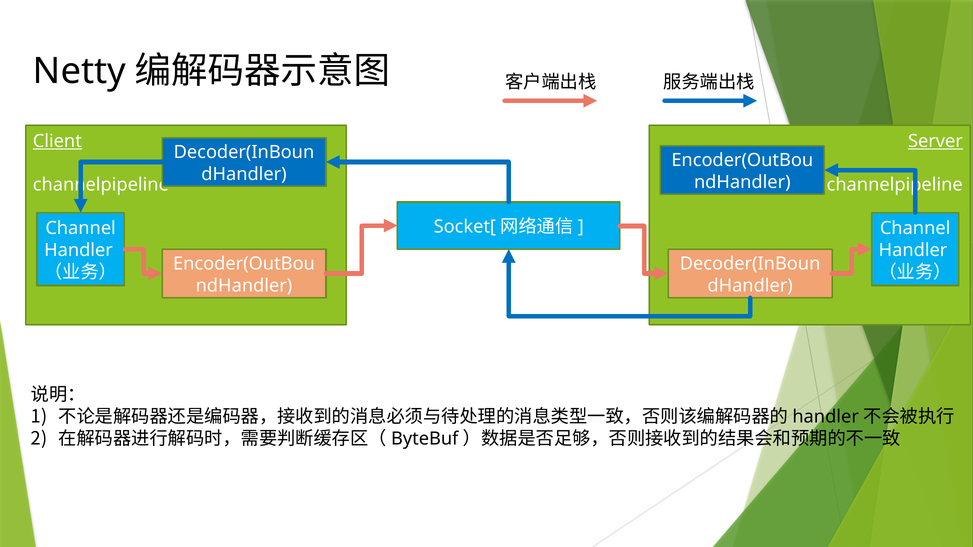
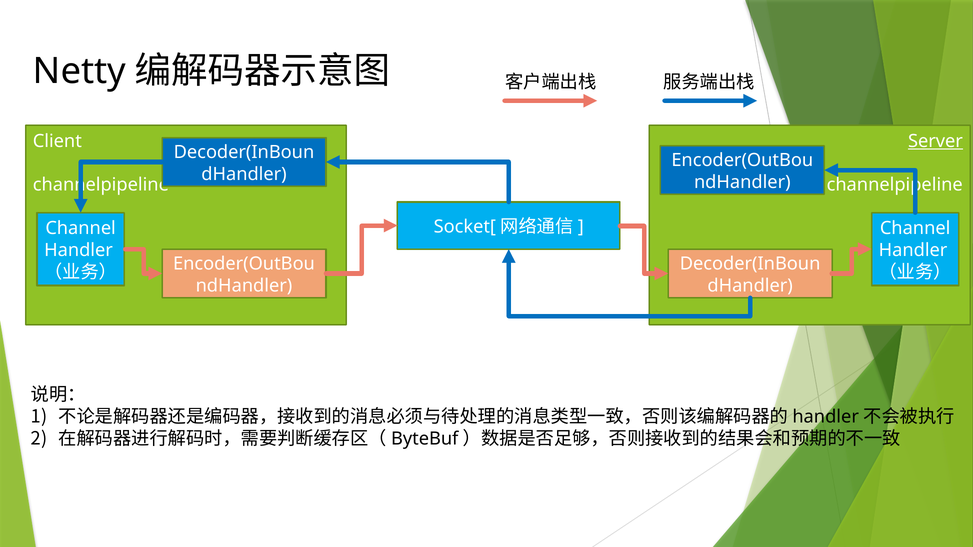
Client underline: present -> none (57, 141)
